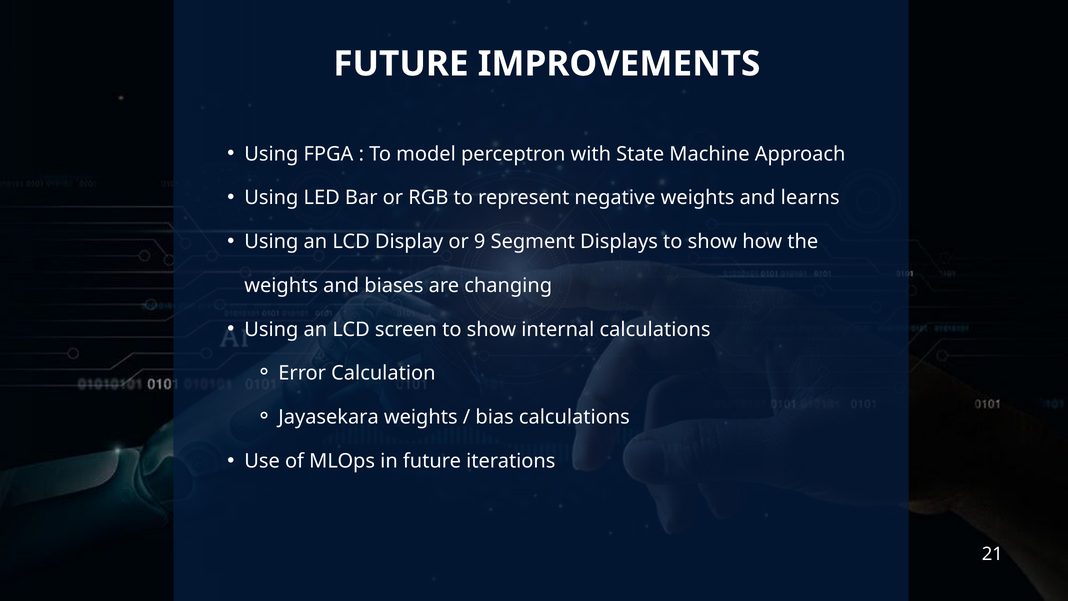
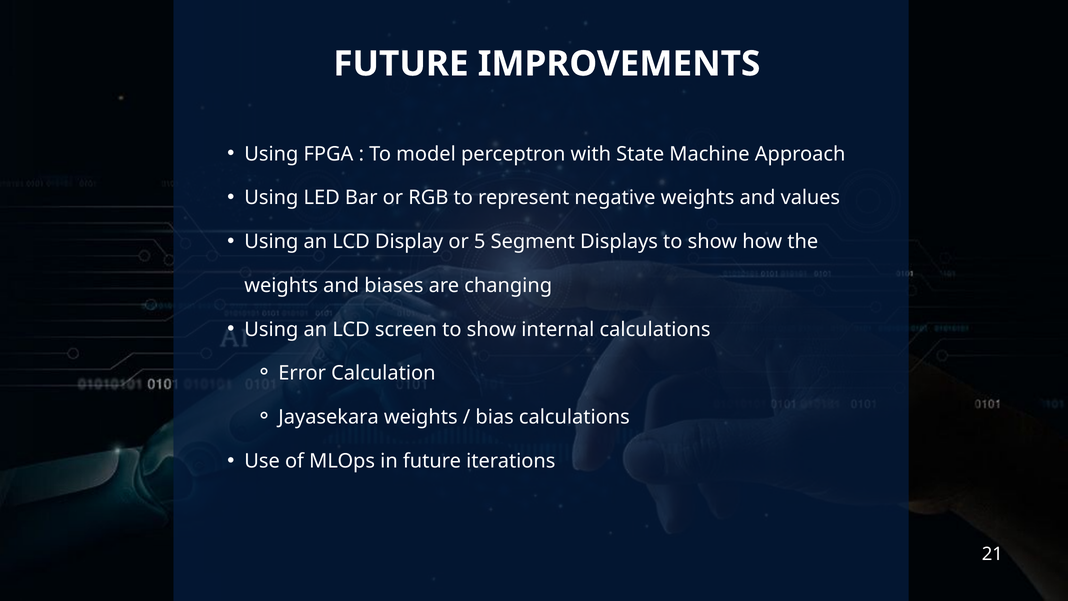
learns: learns -> values (810, 198)
9: 9 -> 5 (480, 242)
